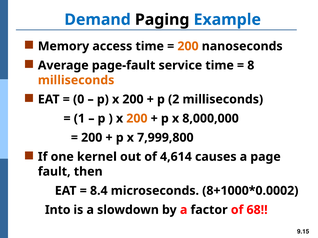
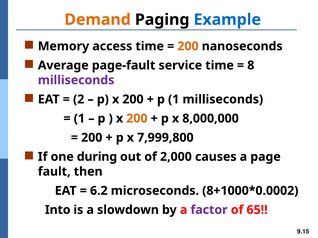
Demand colour: blue -> orange (98, 20)
milliseconds colour: orange -> purple (76, 80)
0: 0 -> 2 (79, 100)
p 2: 2 -> 1 (174, 100)
kernel: kernel -> during (97, 157)
4,614: 4,614 -> 2,000 (176, 157)
8.4: 8.4 -> 6.2 (99, 191)
factor colour: black -> purple (209, 210)
68: 68 -> 65 (257, 210)
